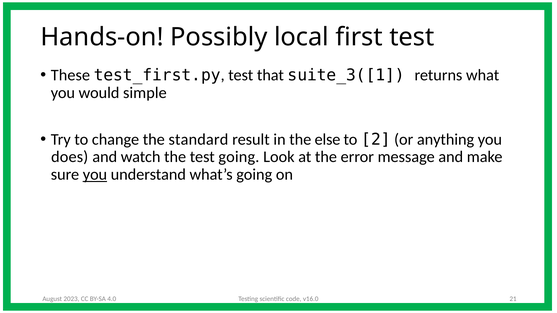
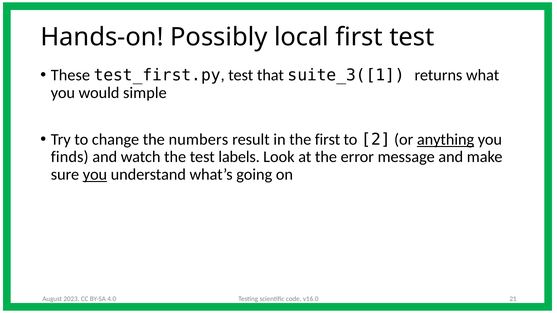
standard: standard -> numbers (198, 140)
the else: else -> first (328, 140)
anything underline: none -> present (446, 140)
does: does -> finds (70, 157)
test going: going -> labels (239, 157)
